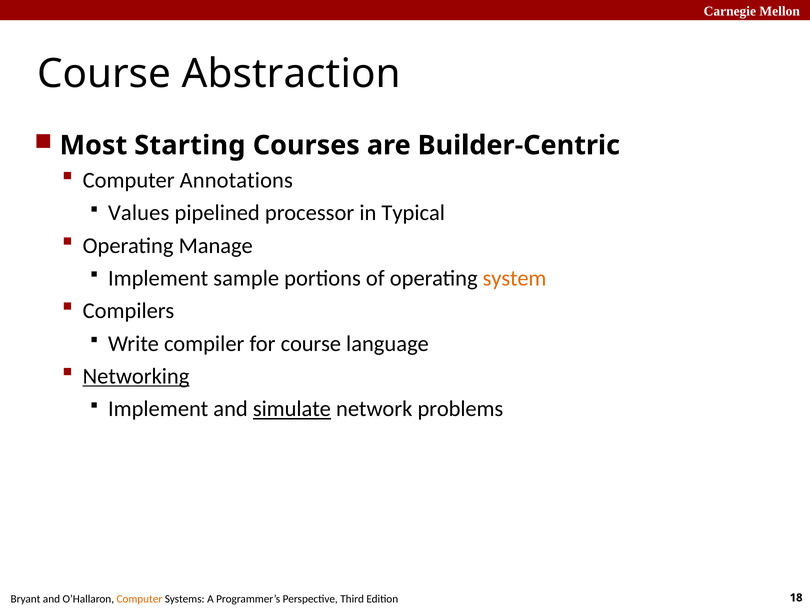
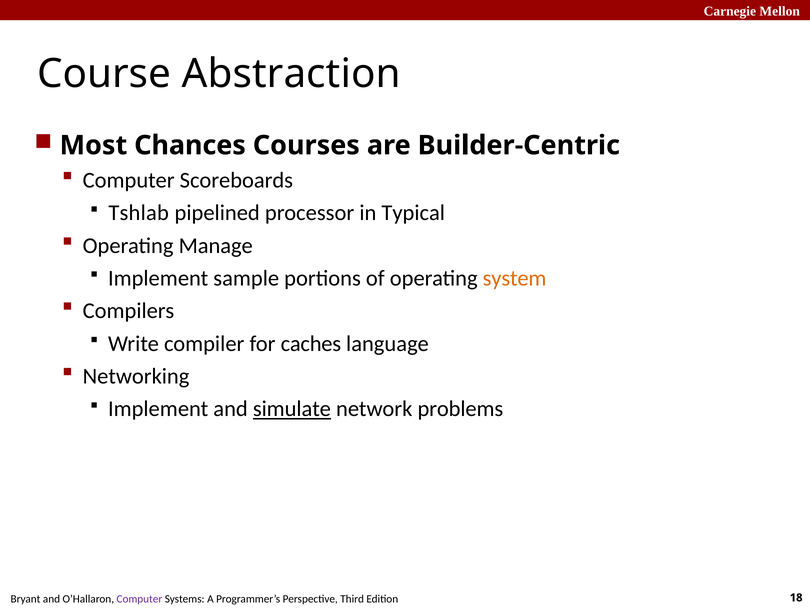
Starting: Starting -> Chances (190, 145)
Annotations: Annotations -> Scoreboards (236, 180)
Values: Values -> Tshlab (139, 213)
for course: course -> caches (311, 343)
Networking underline: present -> none (136, 376)
Computer colour: orange -> purple (139, 599)
